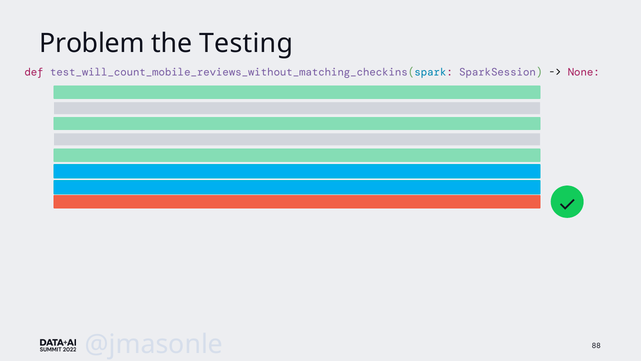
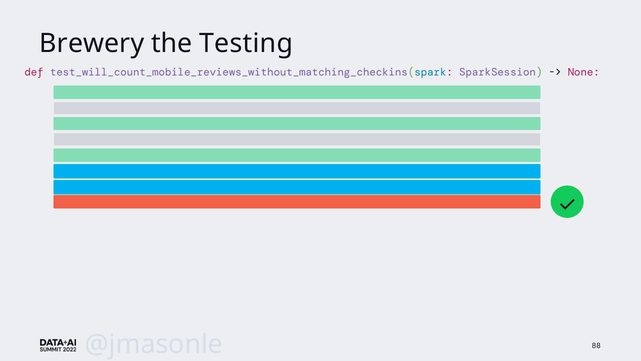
Problem: Problem -> Brewery (92, 43)
